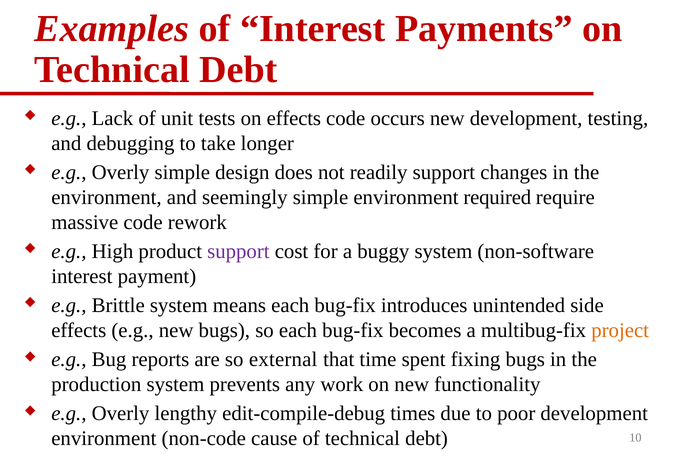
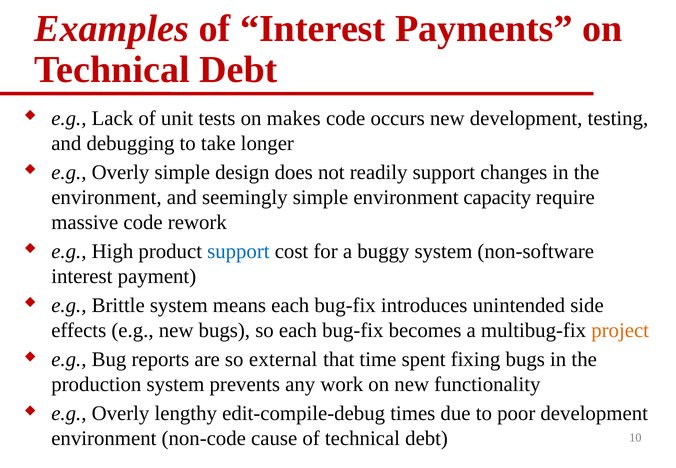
on effects: effects -> makes (294, 118)
required: required -> capacity (497, 197)
support colour: purple -> blue (238, 251)
